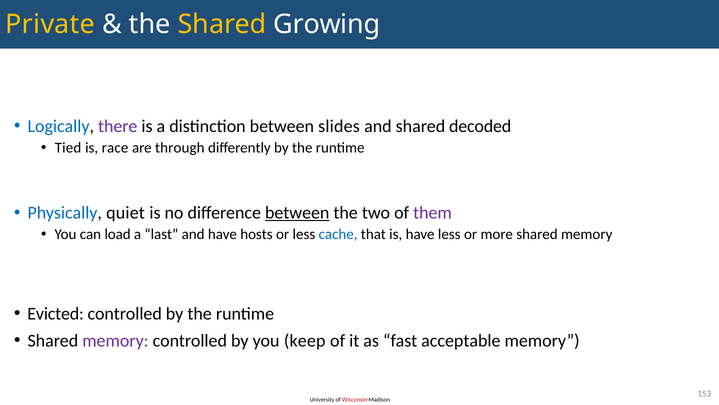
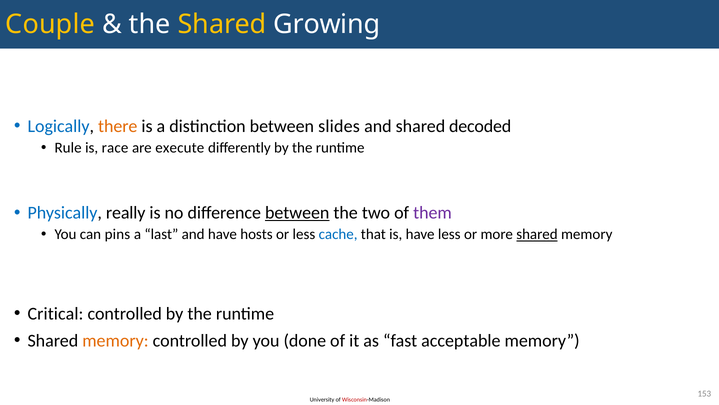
Private: Private -> Couple (50, 24)
there colour: purple -> orange (118, 126)
Tied: Tied -> Rule (68, 147)
through: through -> execute (180, 147)
quiet: quiet -> really (126, 213)
load: load -> pins (117, 234)
shared underline: none -> present (537, 234)
Evicted: Evicted -> Critical (55, 313)
memory colour: purple -> orange (115, 340)
keep: keep -> done (305, 340)
